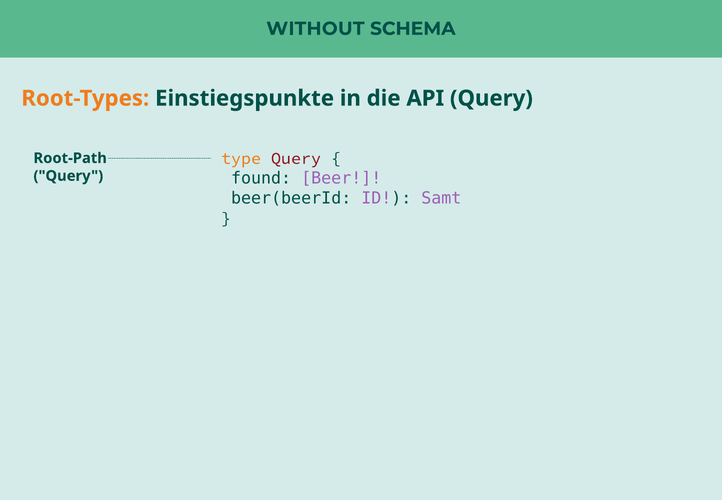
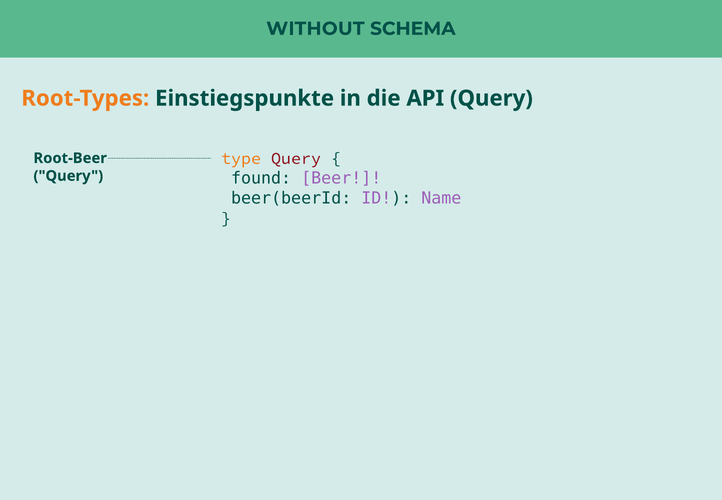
Root-Path: Root-Path -> Root-Beer (70, 158)
Samt: Samt -> Name (441, 198)
